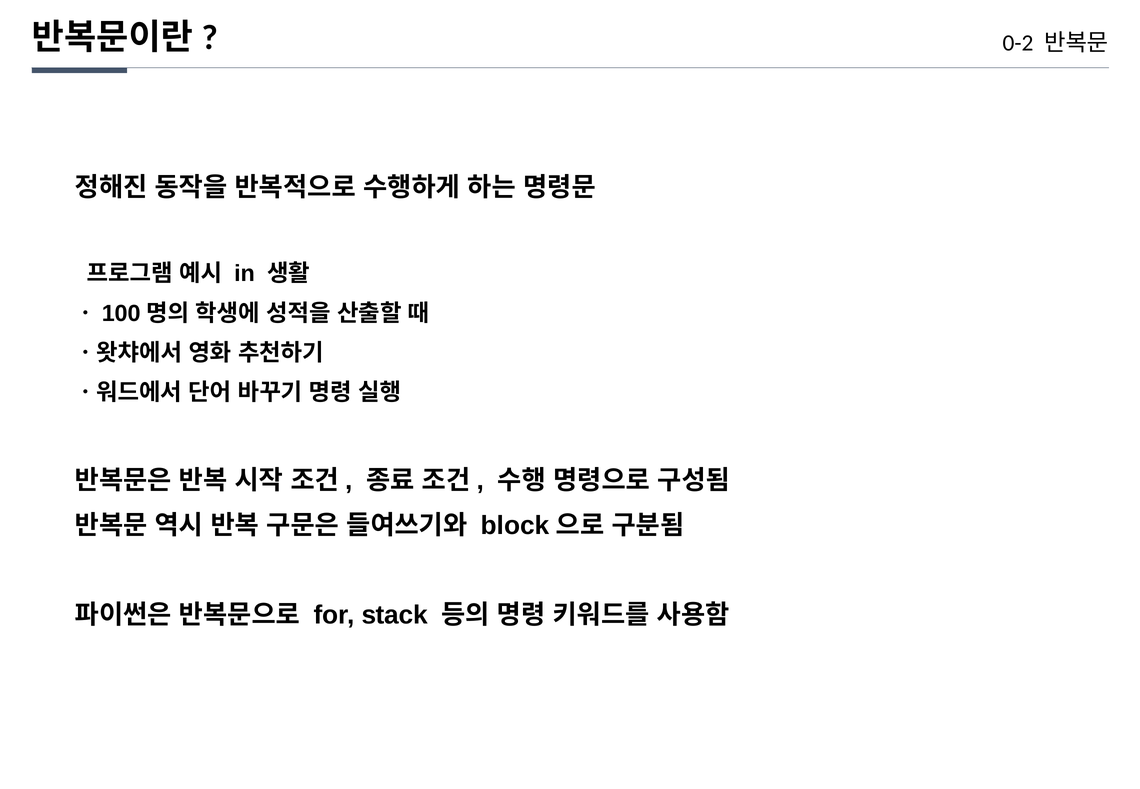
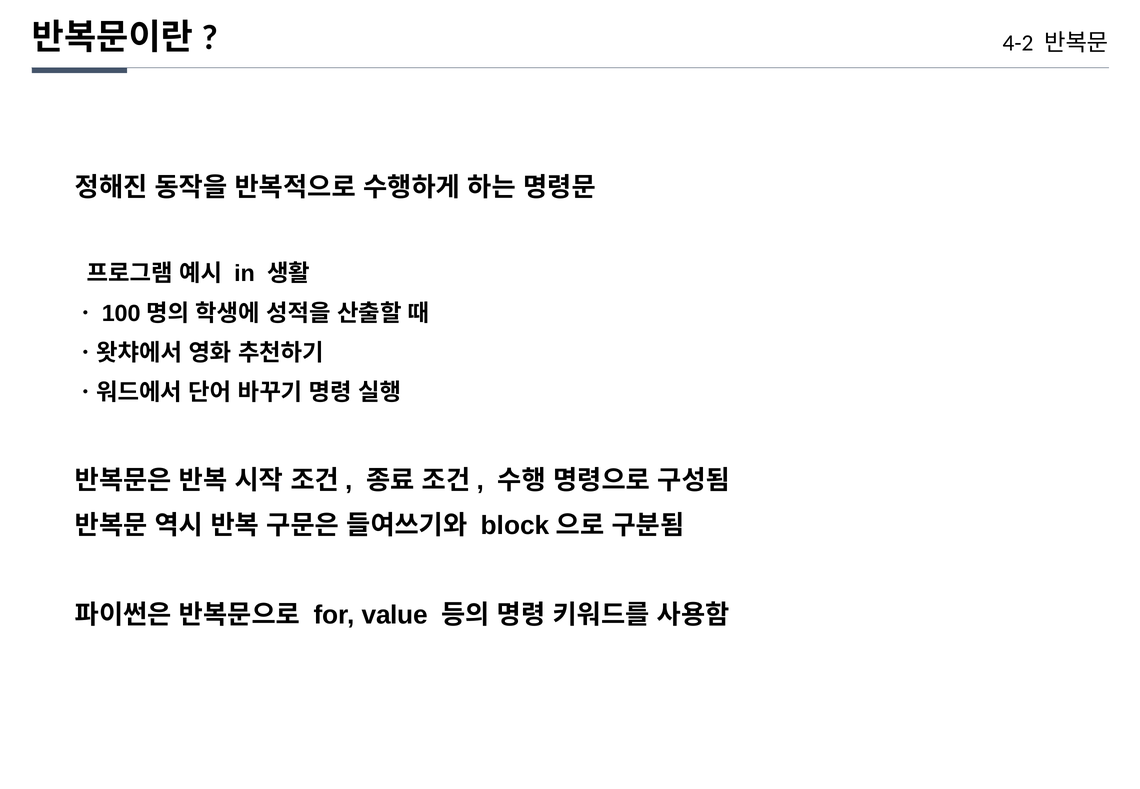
0-2: 0-2 -> 4-2 (1018, 43)
stack: stack -> value (395, 615)
